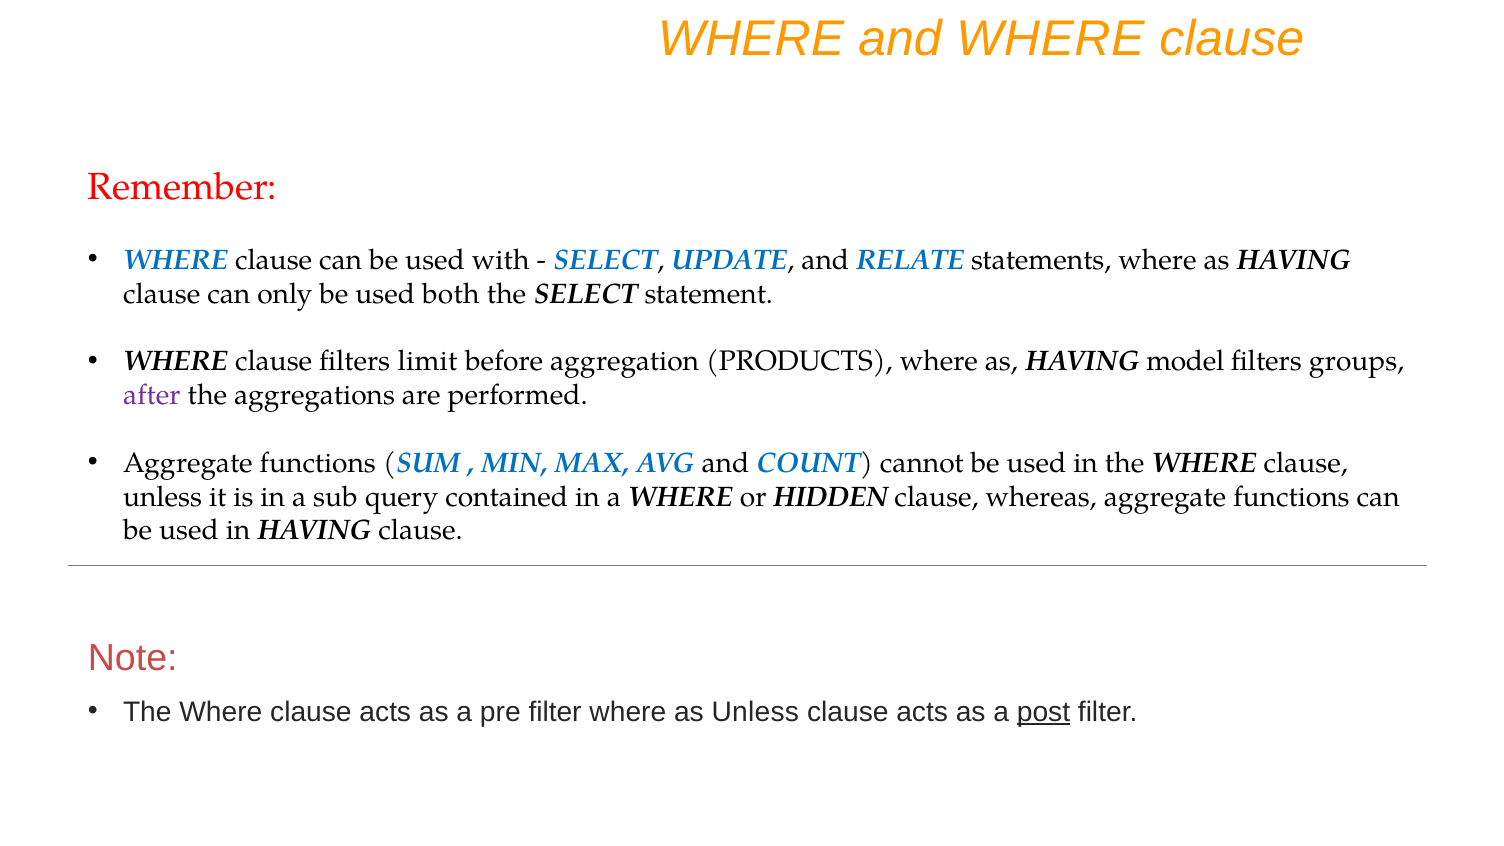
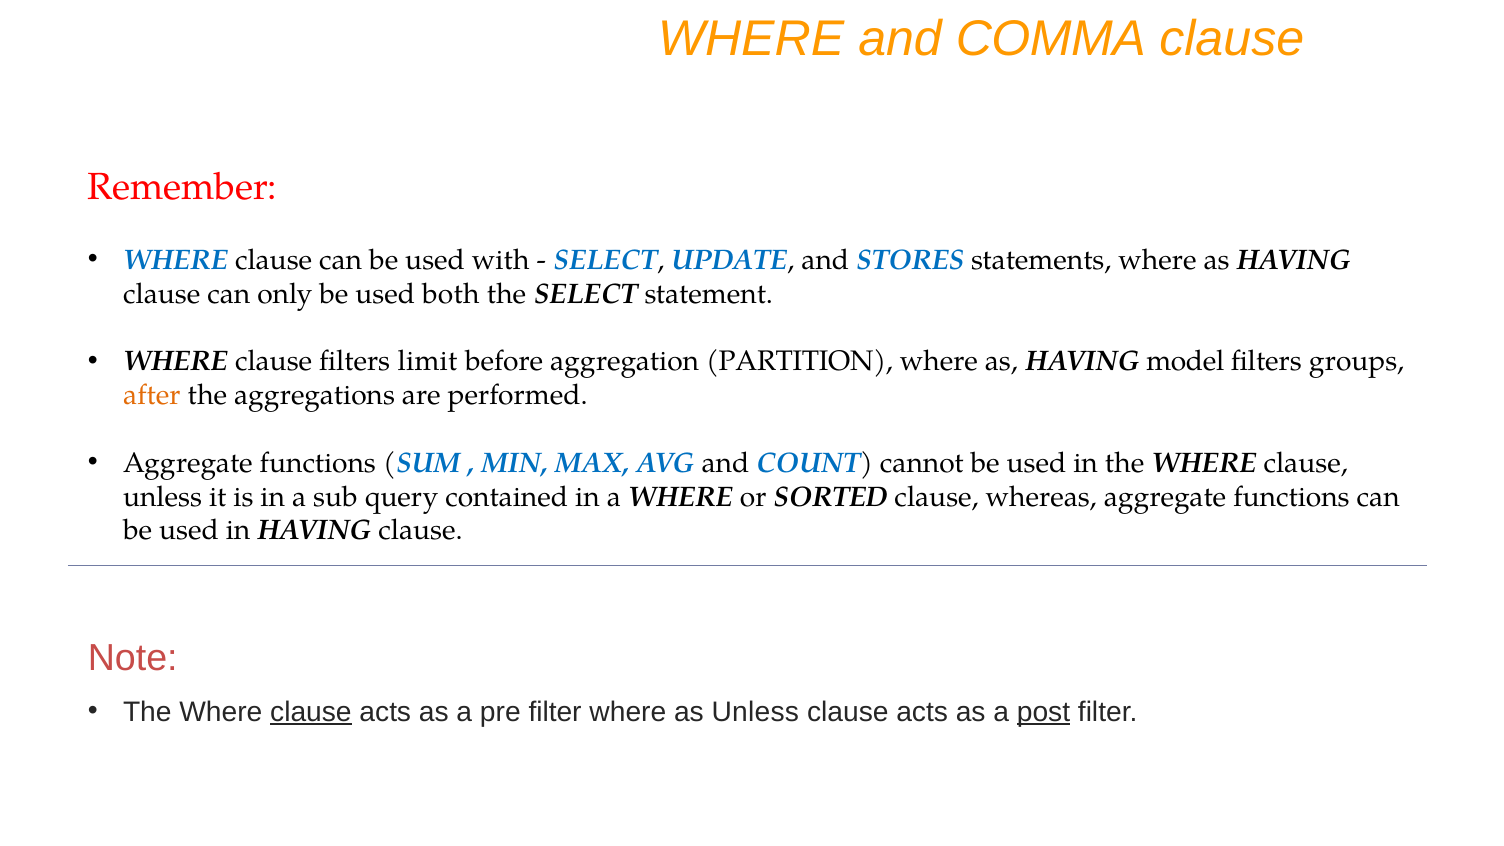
and WHERE: WHERE -> COMMA (1051, 39)
RELATE: RELATE -> STORES (910, 260)
PRODUCTS: PRODUCTS -> PARTITION (800, 361)
after colour: purple -> orange (152, 395)
HIDDEN: HIDDEN -> SORTED (831, 497)
clause underline: none -> present (311, 712)
